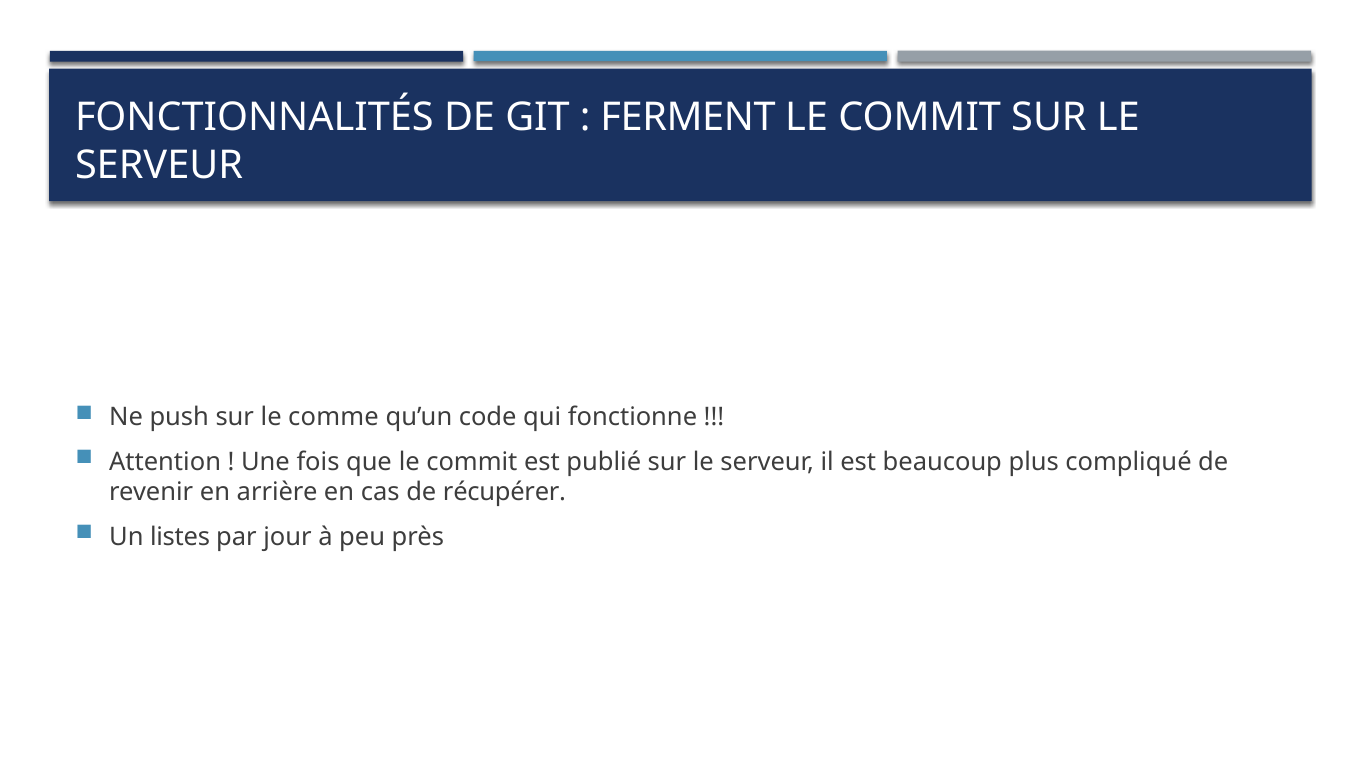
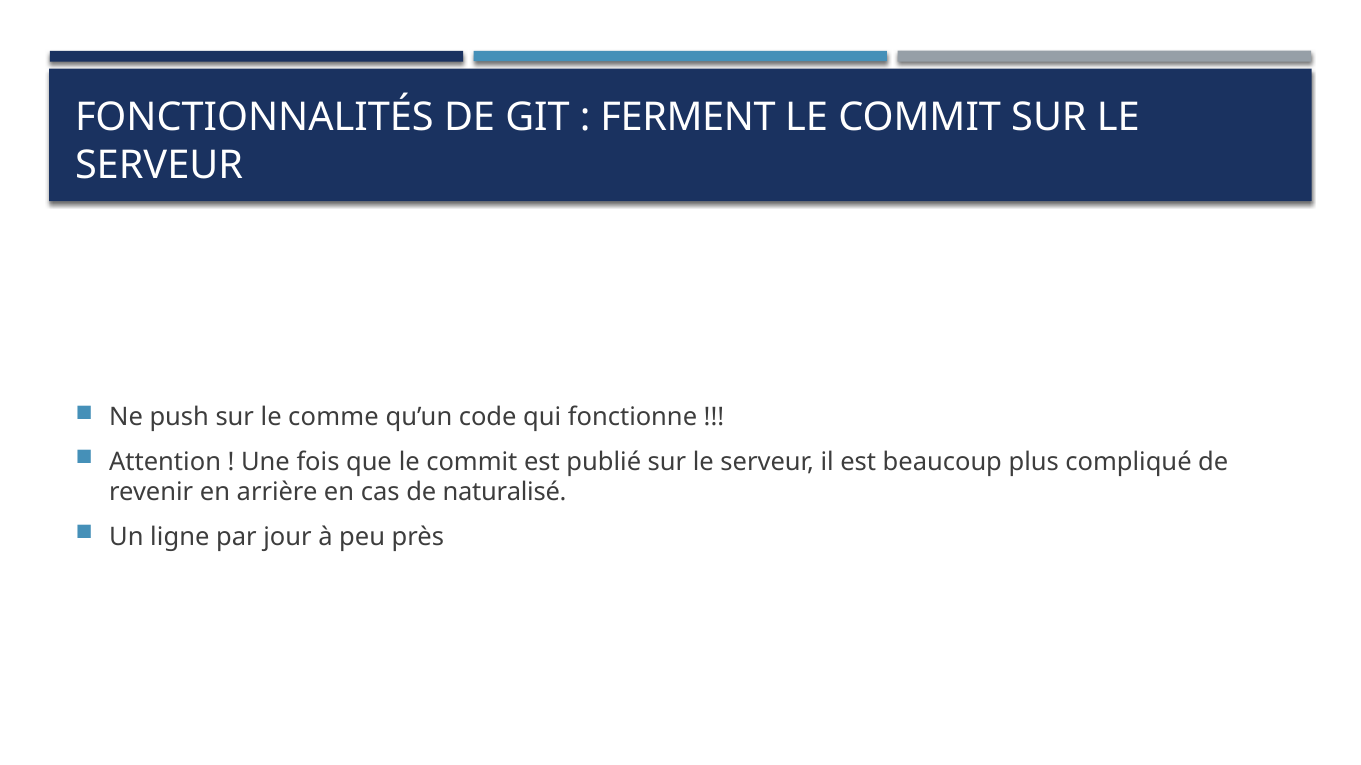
récupérer: récupérer -> naturalisé (505, 493)
listes: listes -> ligne (180, 537)
